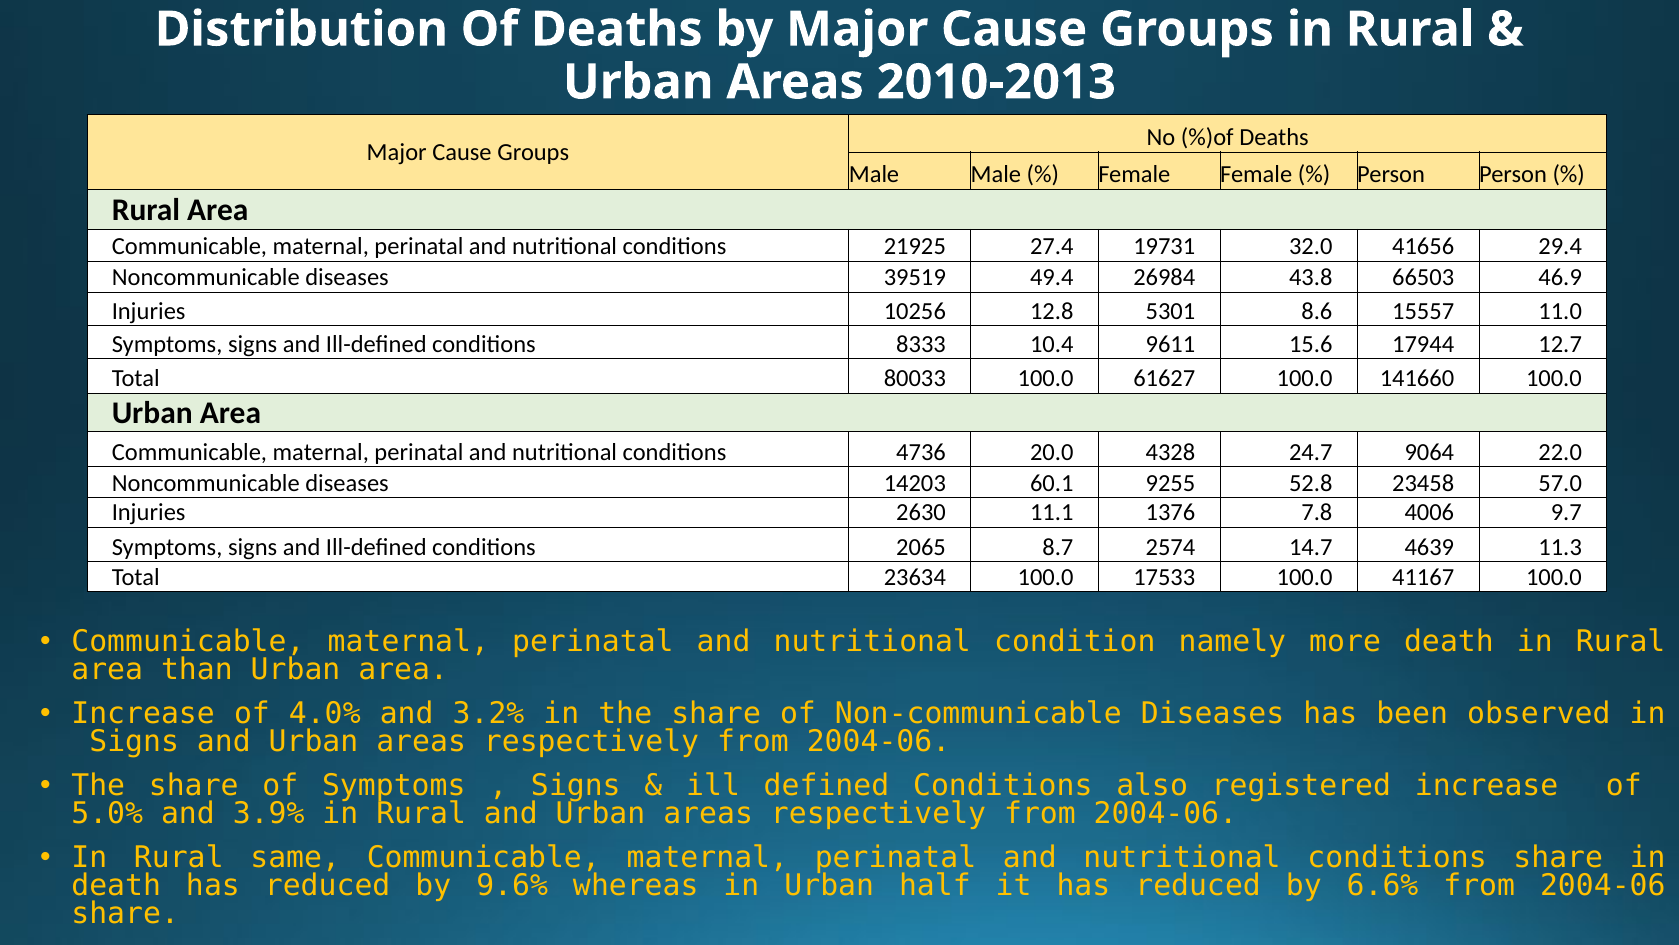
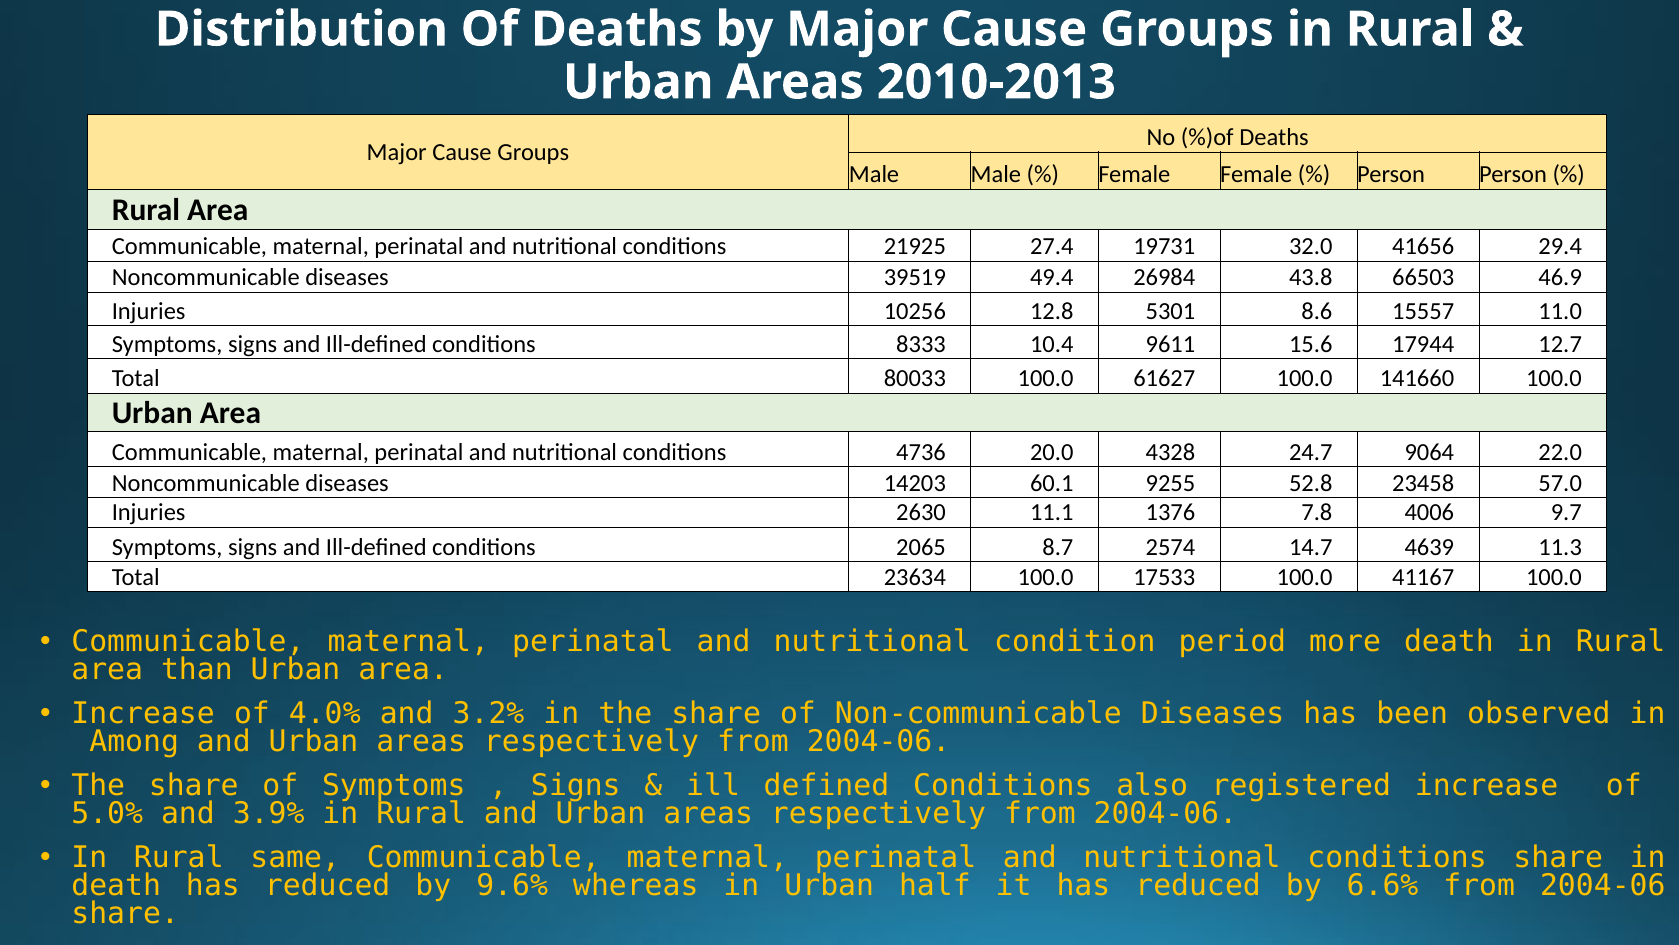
namely: namely -> period (1232, 642)
Signs: Signs -> Among (134, 742)
